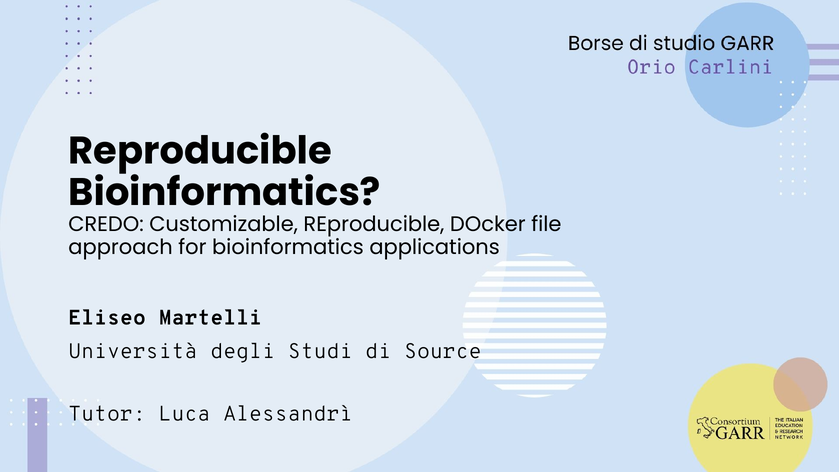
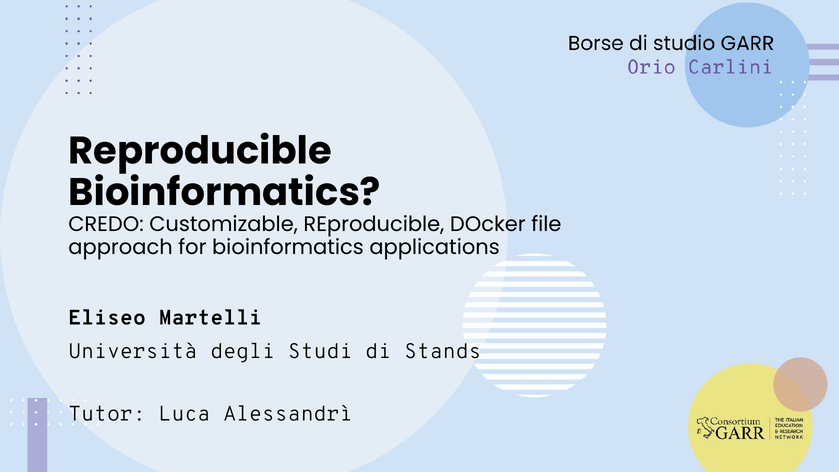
Source: Source -> Stands (443, 351)
